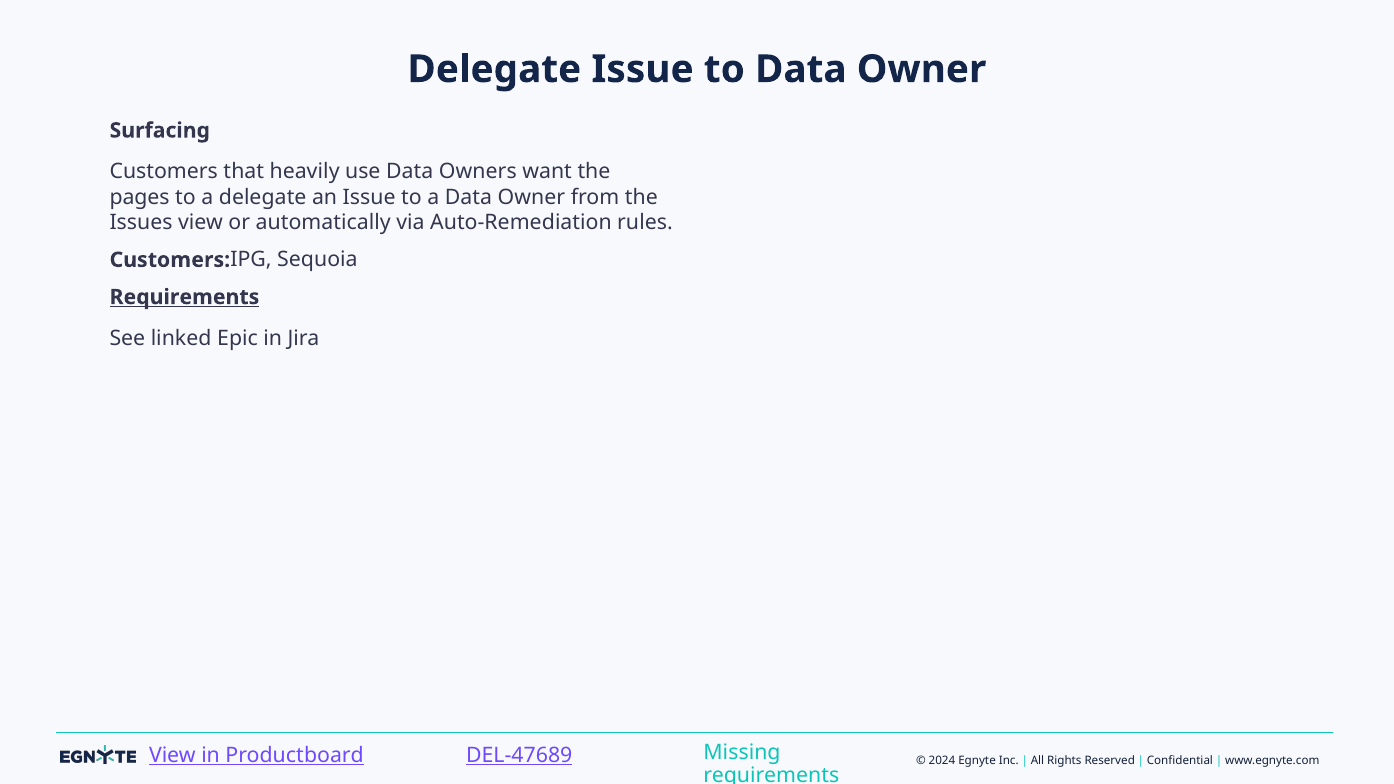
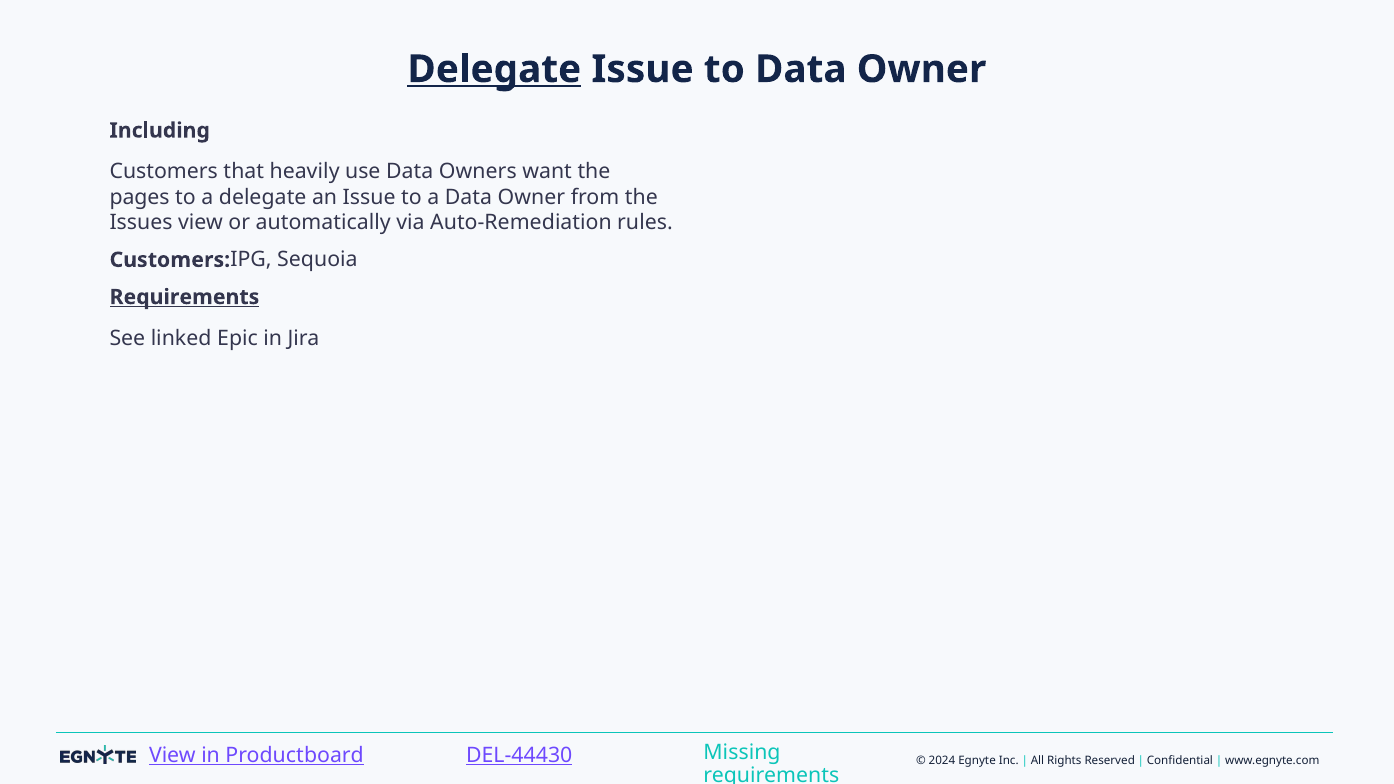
Delegate underline: none -> present (494, 69)
Surfacing: Surfacing -> Including (160, 131)
DEL-47689: DEL-47689 -> DEL-44430 (519, 755)
